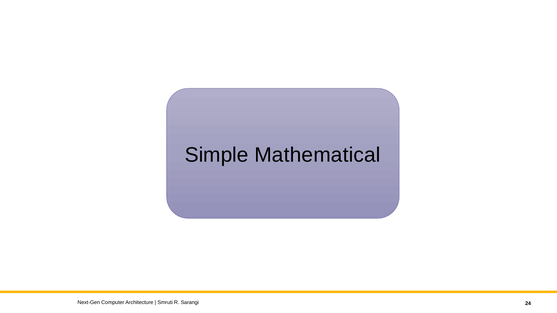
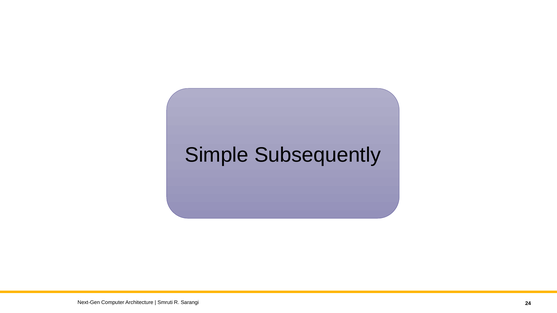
Mathematical: Mathematical -> Subsequently (318, 155)
